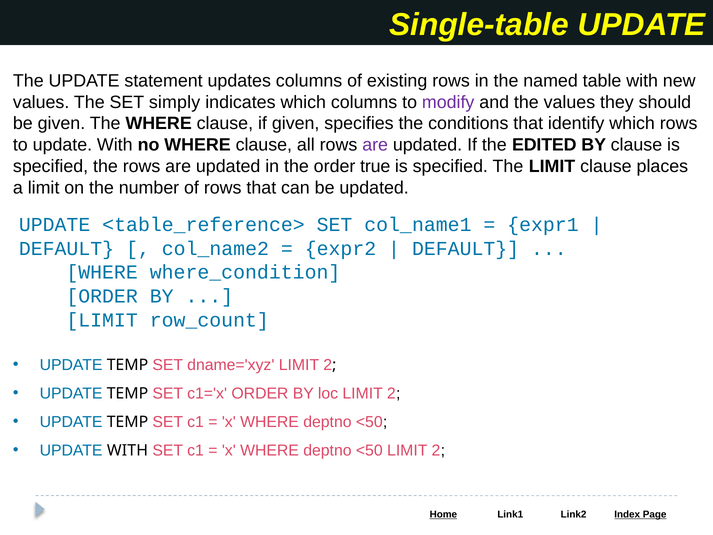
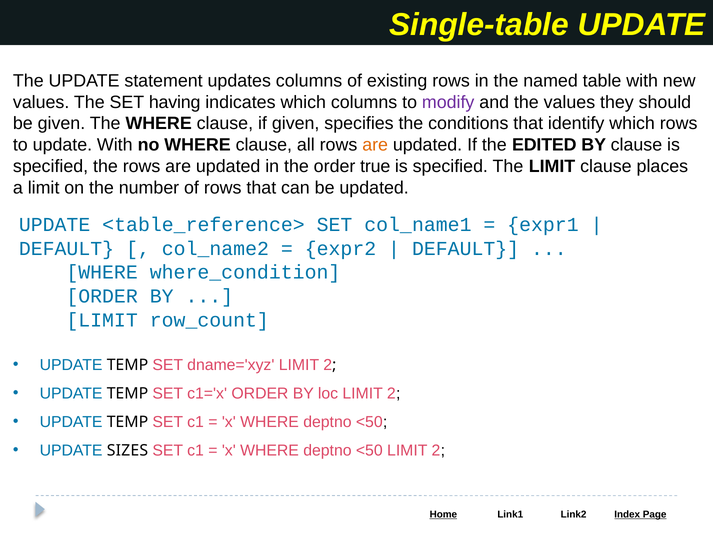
simply: simply -> having (175, 102)
are colour: purple -> orange (375, 145)
WITH: WITH -> SIZES (127, 450)
